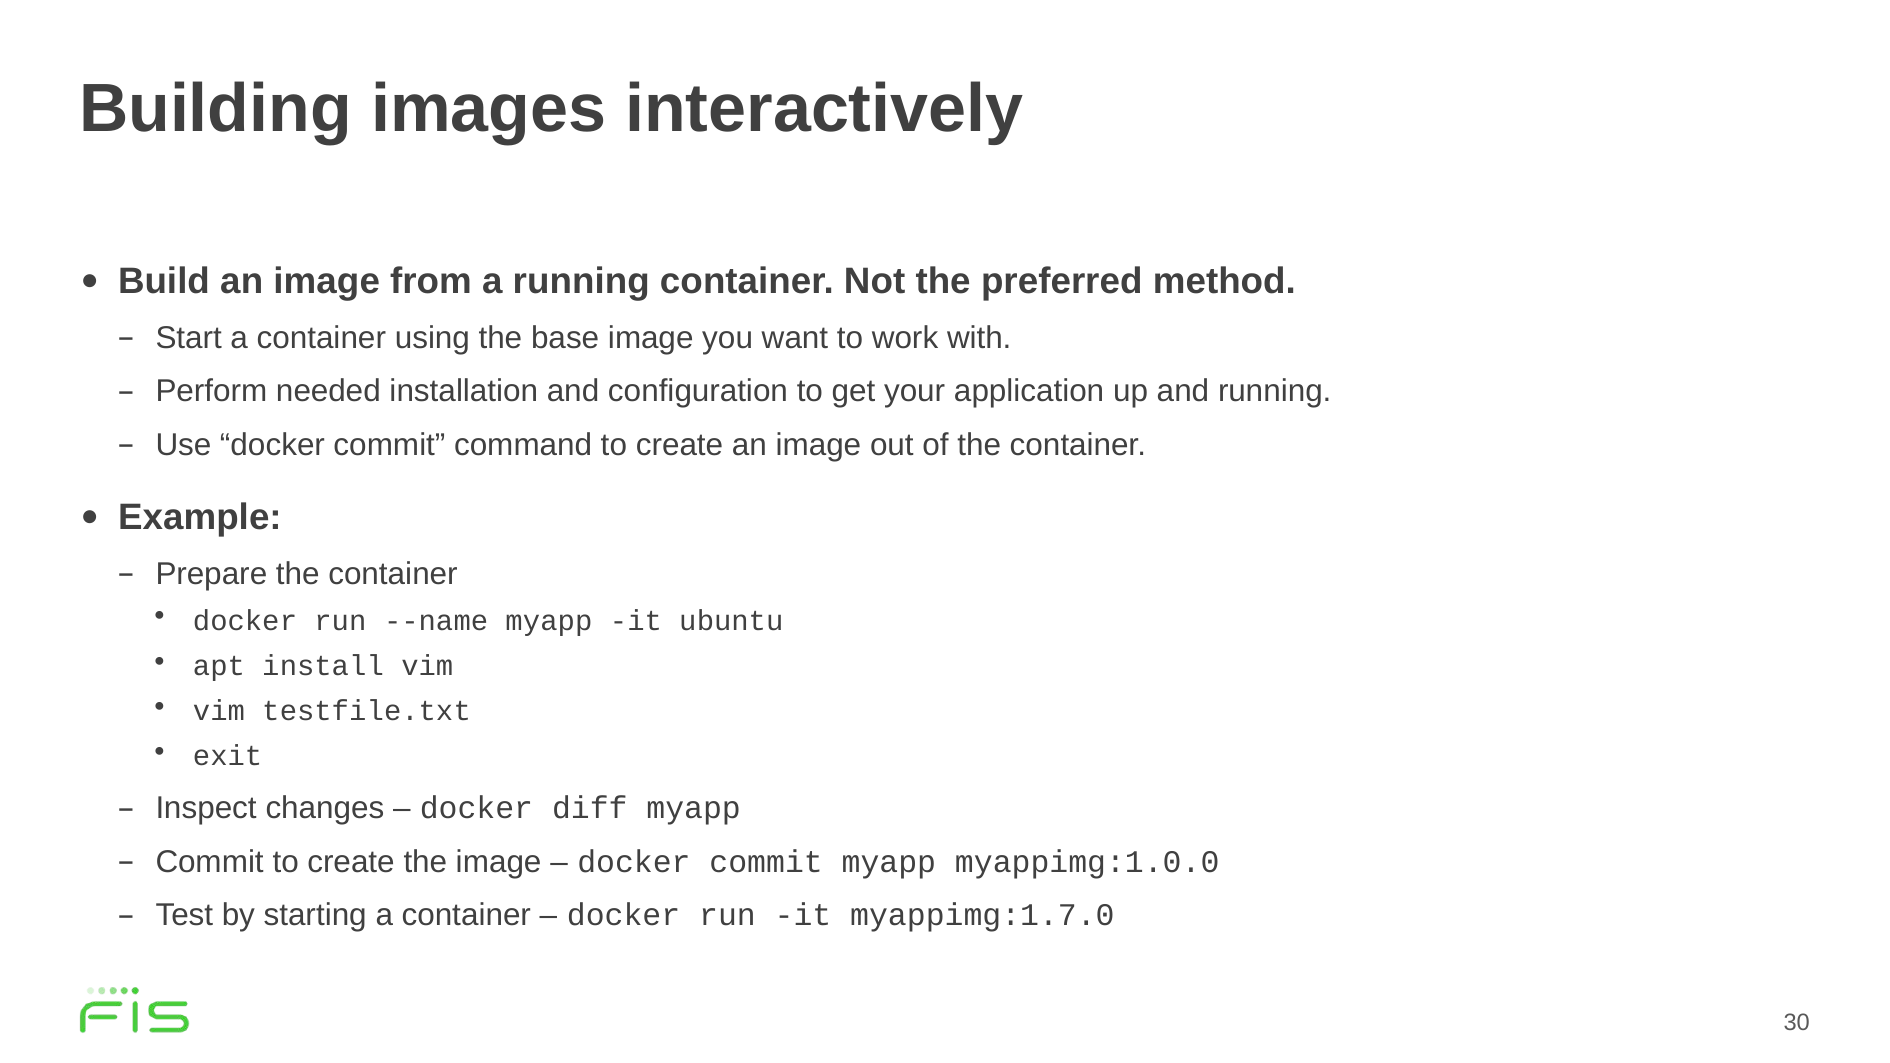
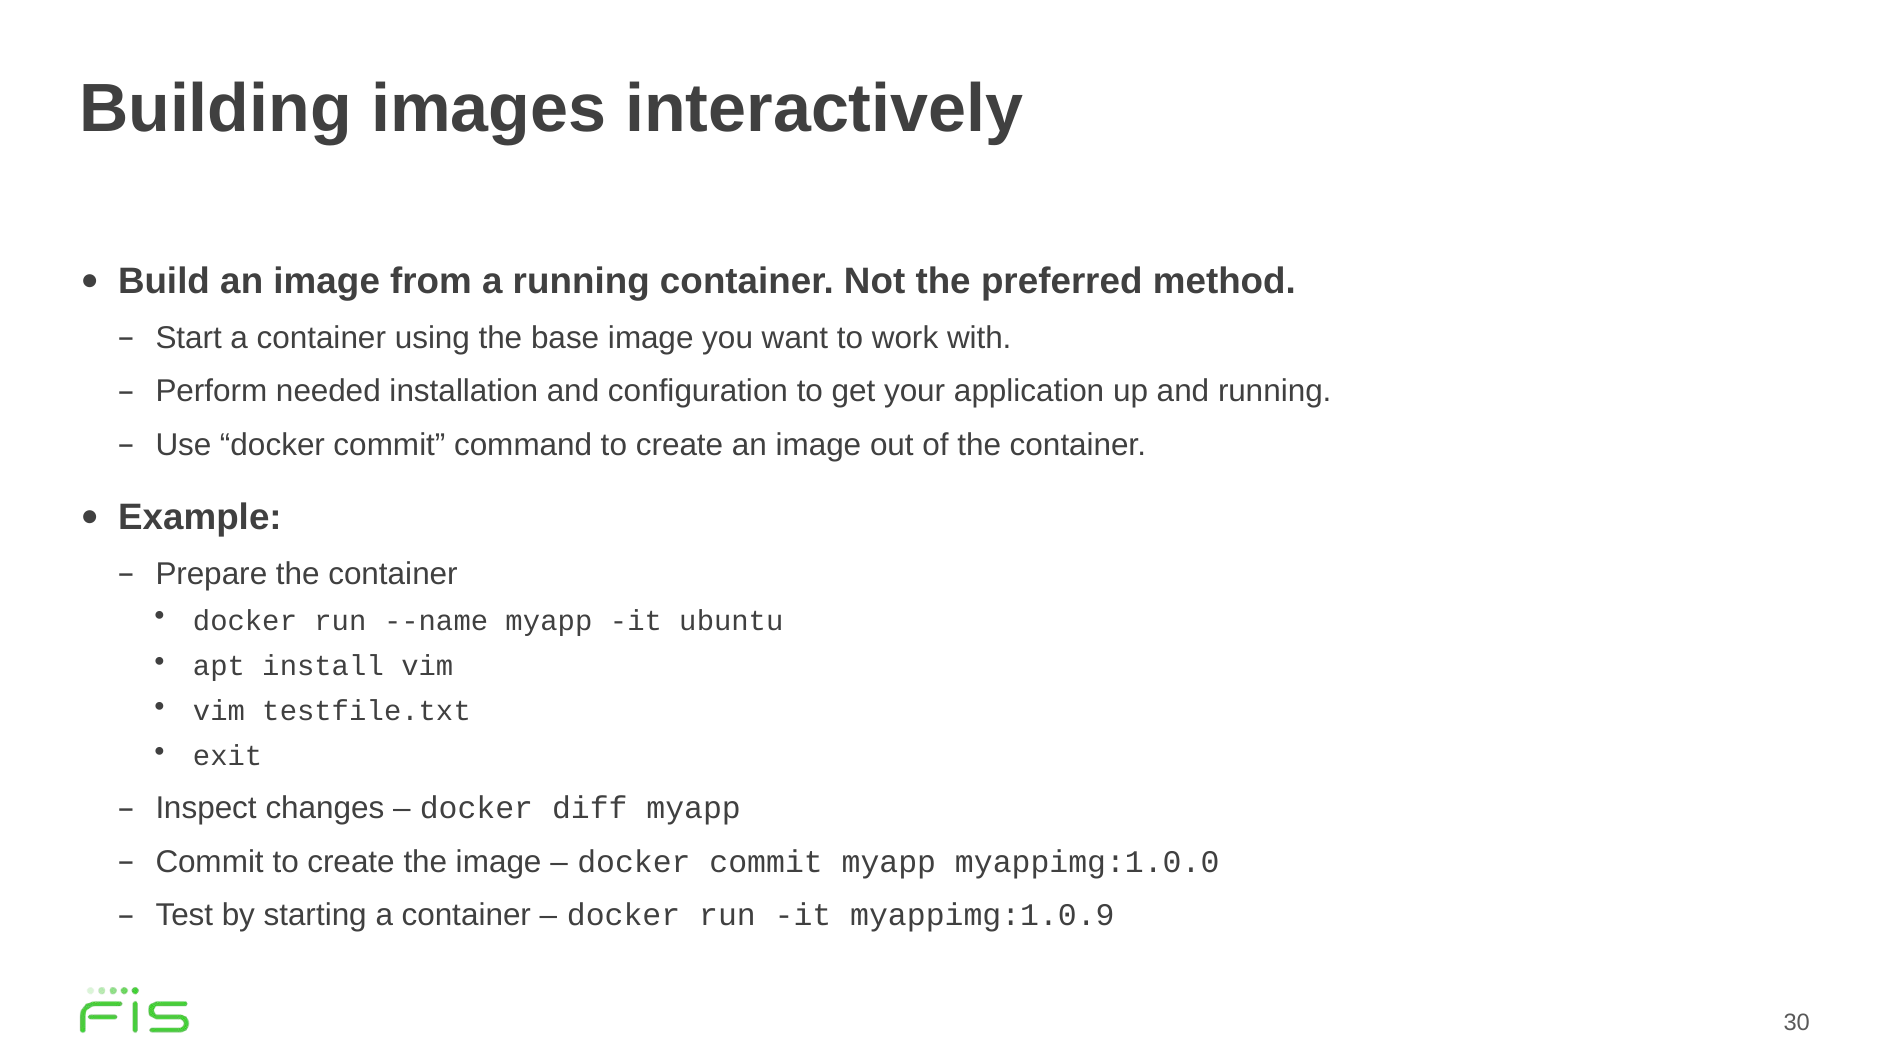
myappimg:1.7.0: myappimg:1.7.0 -> myappimg:1.0.9 (982, 915)
